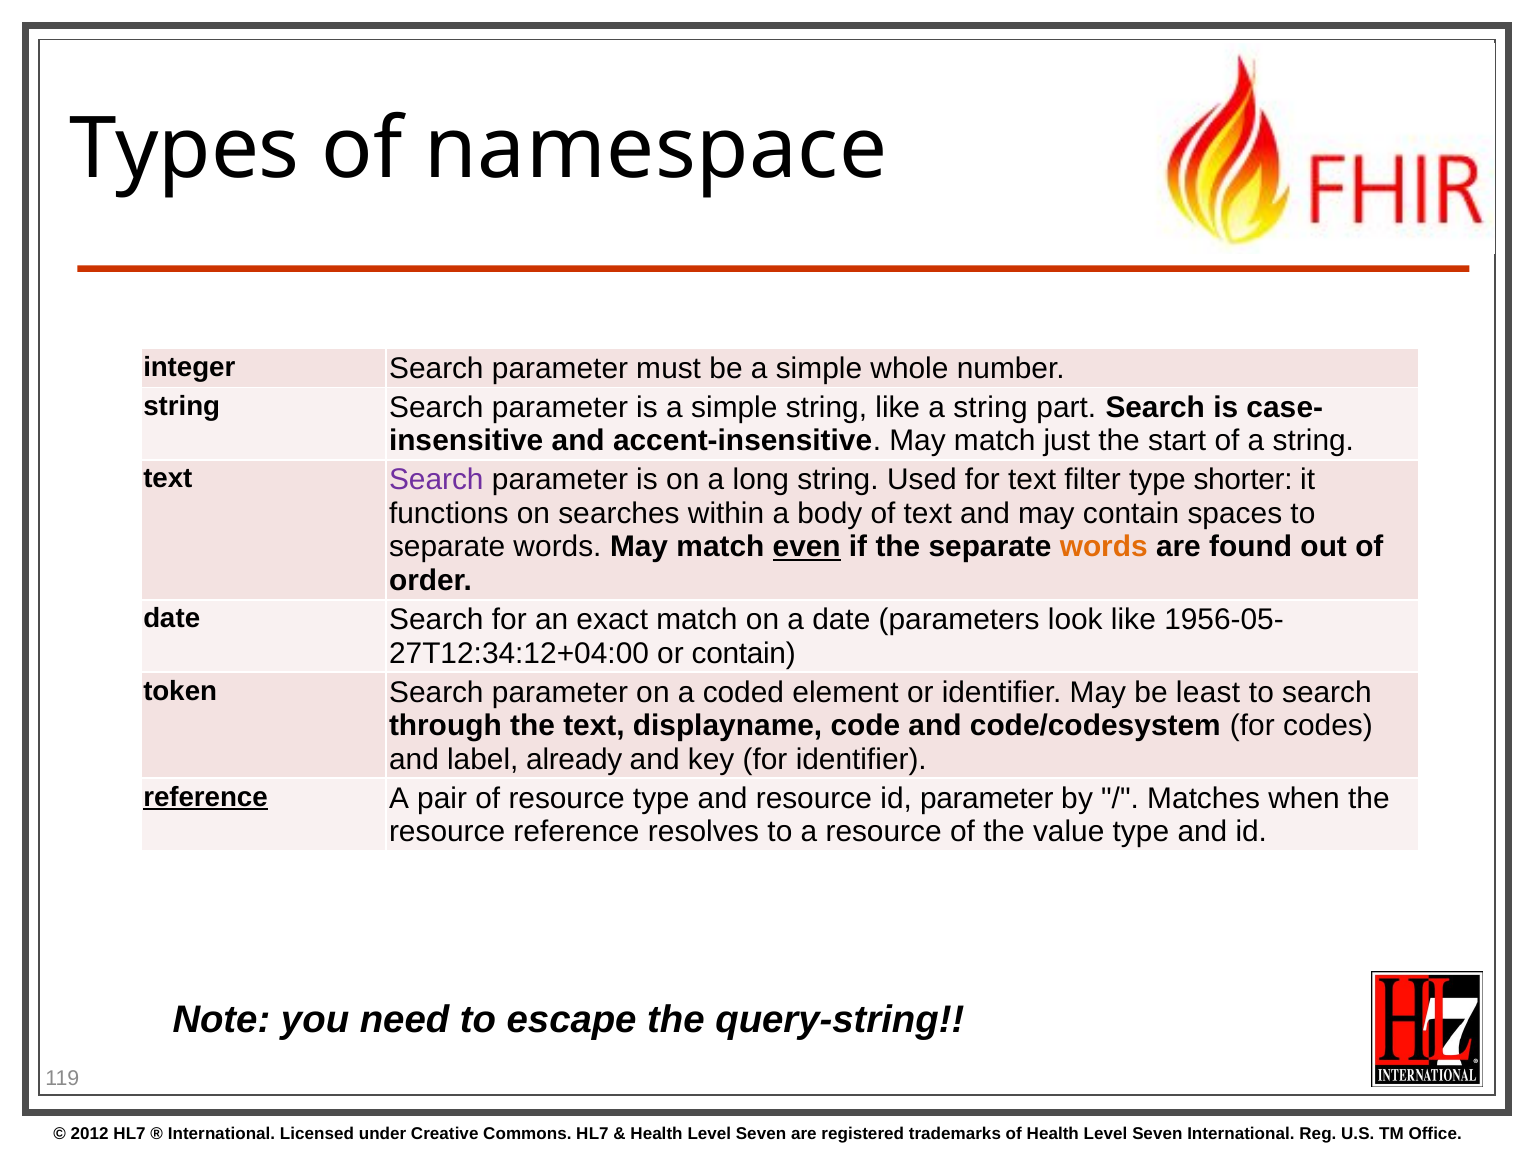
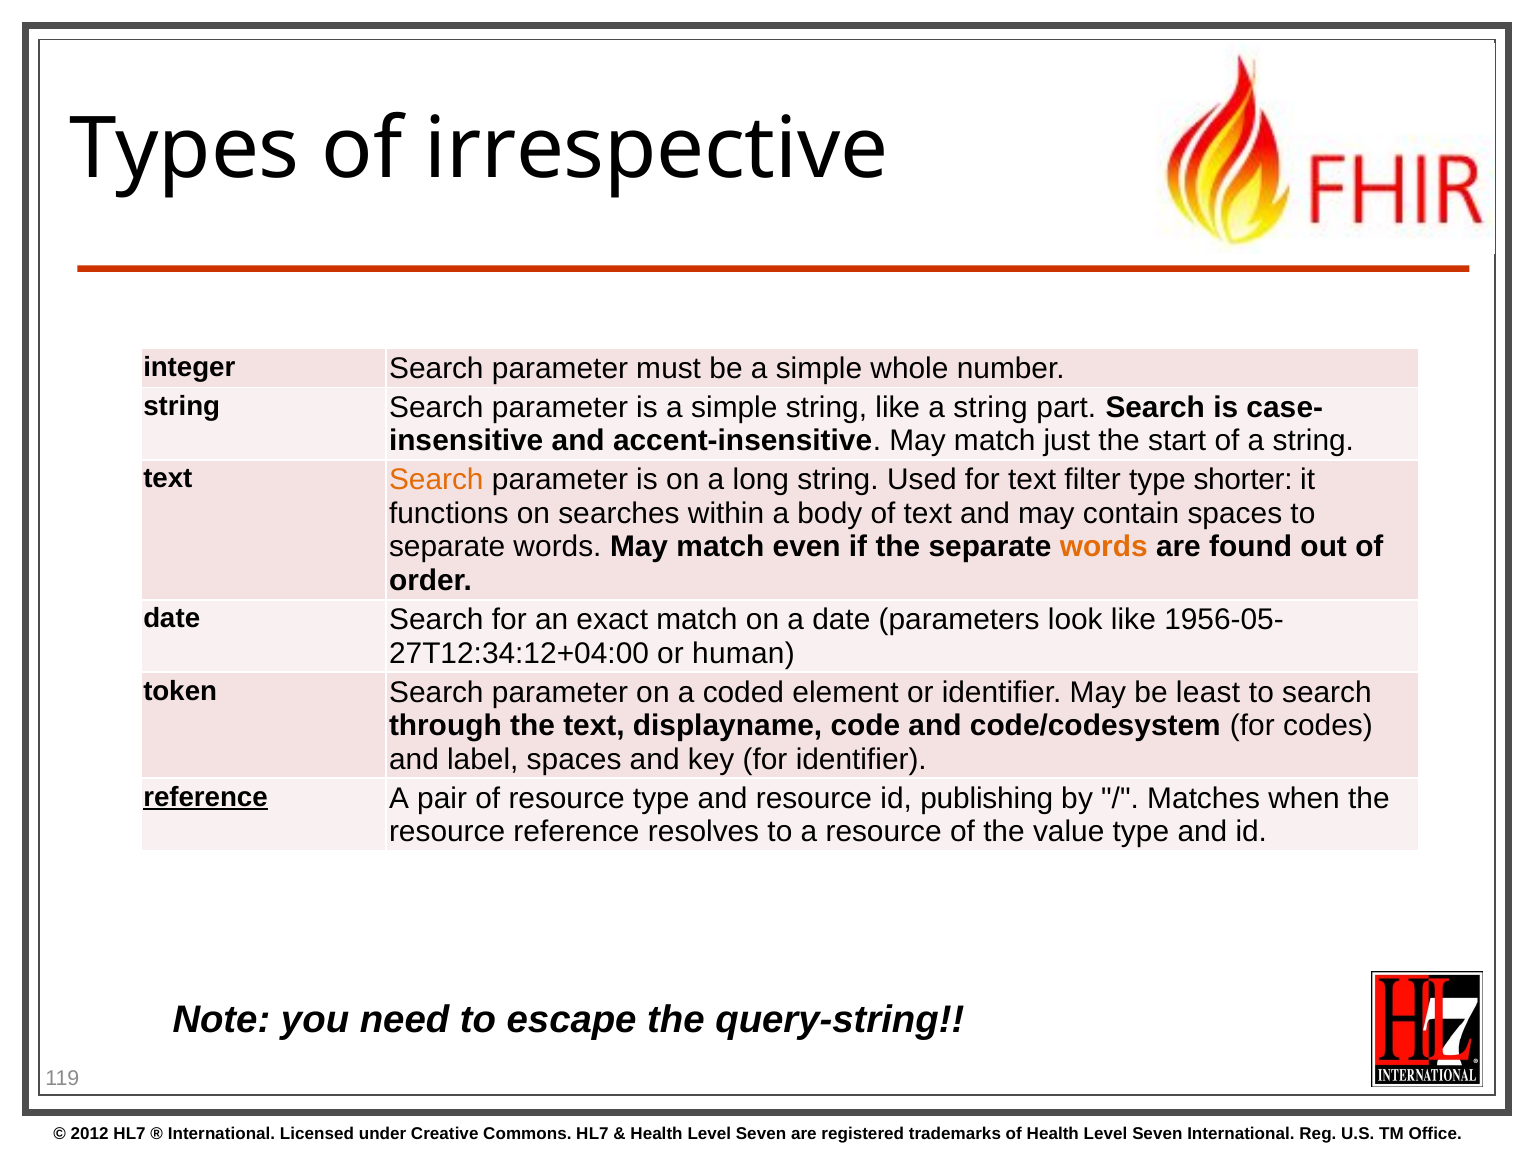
namespace: namespace -> irrespective (656, 149)
Search colour: purple -> orange (436, 480)
even underline: present -> none (807, 547)
or contain: contain -> human (743, 653)
label already: already -> spaces (574, 759)
id parameter: parameter -> publishing (987, 798)
